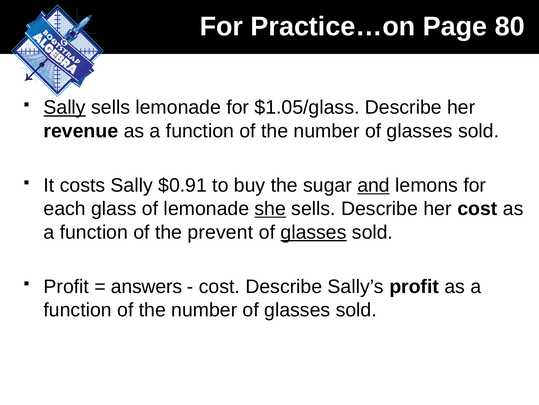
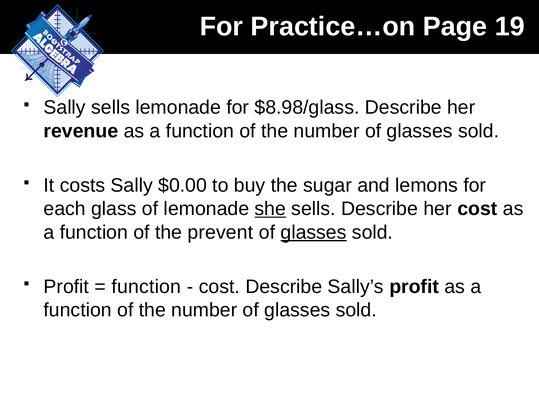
80: 80 -> 19 (510, 27)
Sally underline: present -> none (65, 107)
$1.05/glass: $1.05/glass -> $8.98/glass (307, 107)
$0.91: $0.91 -> $0.00 (183, 185)
and underline: present -> none (374, 185)
answers: answers -> function (146, 286)
